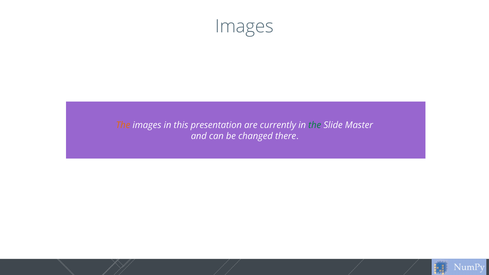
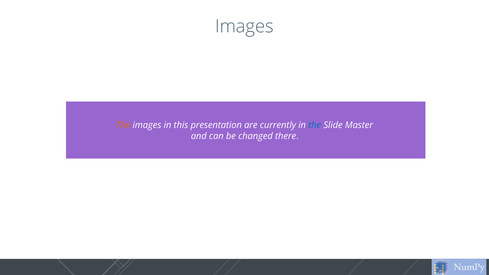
the colour: green -> blue (315, 125)
